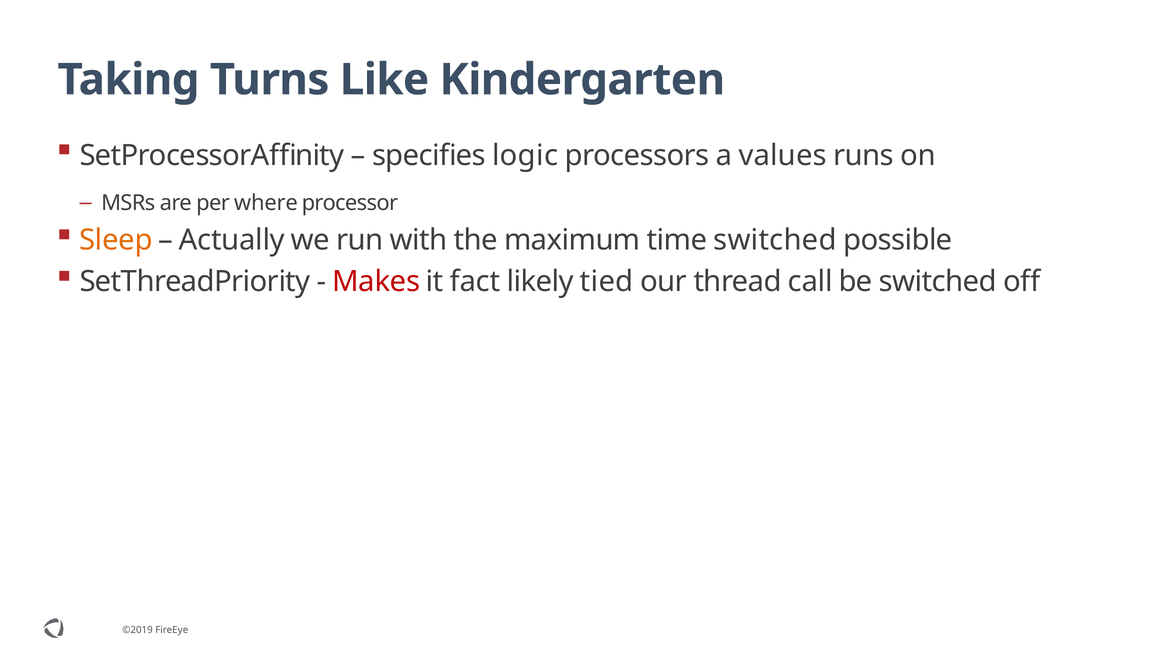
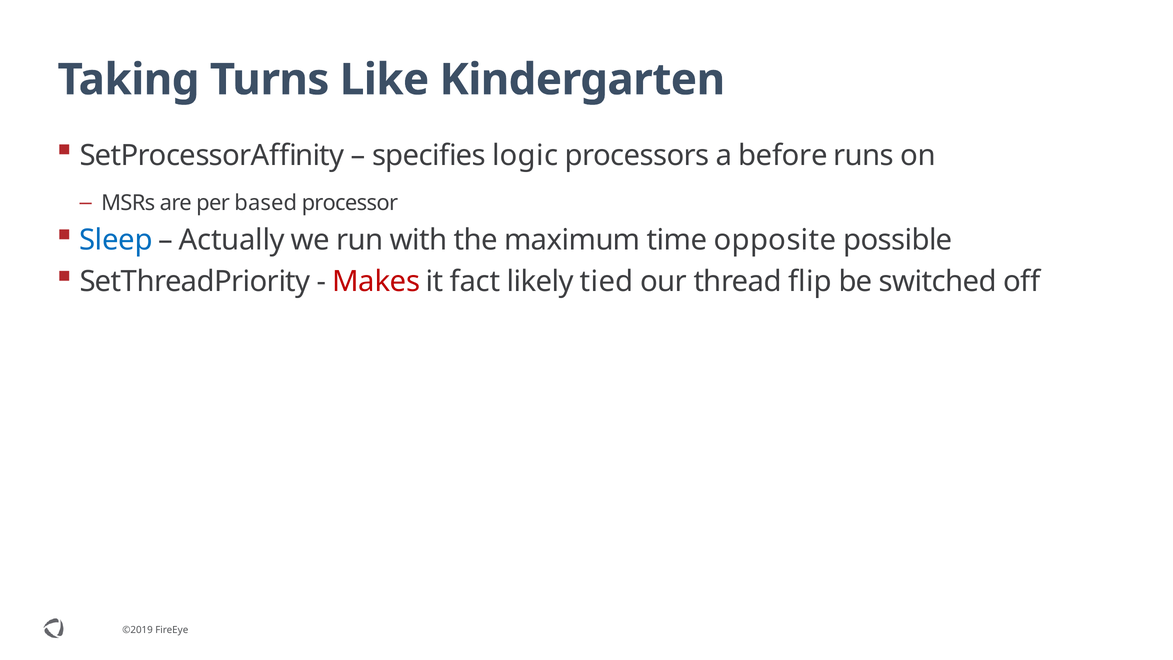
values: values -> before (783, 156)
where: where -> based (266, 203)
Sleep colour: orange -> blue (116, 240)
time switched: switched -> opposite (775, 240)
call: call -> flip (810, 282)
